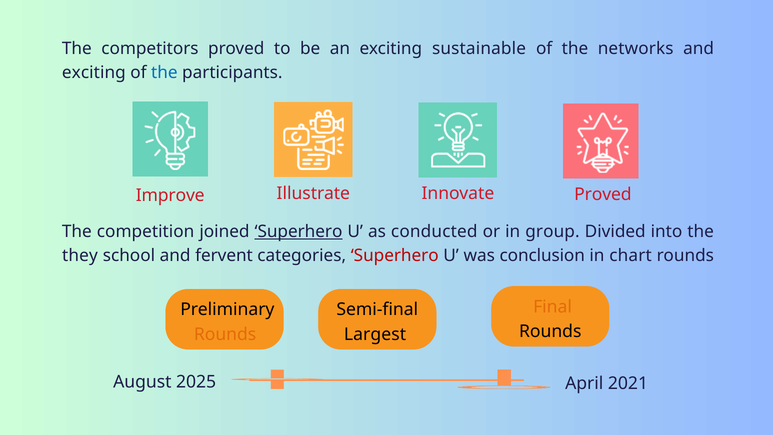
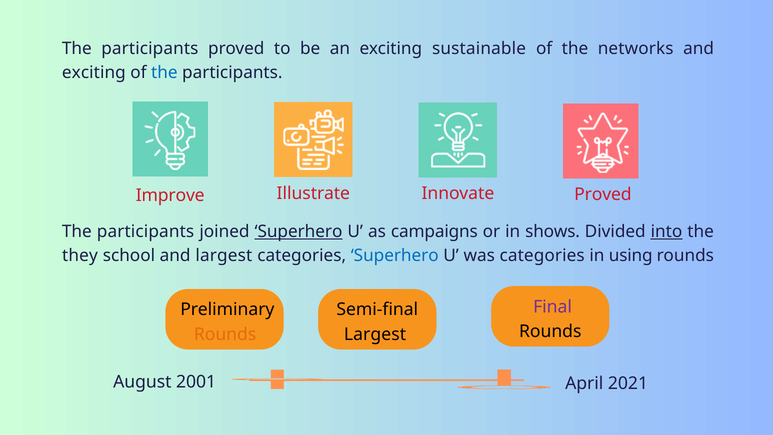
competitors: competitors -> participants (150, 48)
competition: competition -> participants (146, 231)
conducted: conducted -> campaigns (434, 231)
group: group -> shows (553, 231)
into underline: none -> present (666, 231)
and fervent: fervent -> largest (224, 255)
Superhero colour: red -> blue (395, 255)
was conclusion: conclusion -> categories (542, 255)
chart: chart -> using (631, 255)
Final colour: orange -> purple (553, 307)
2025: 2025 -> 2001 (196, 382)
